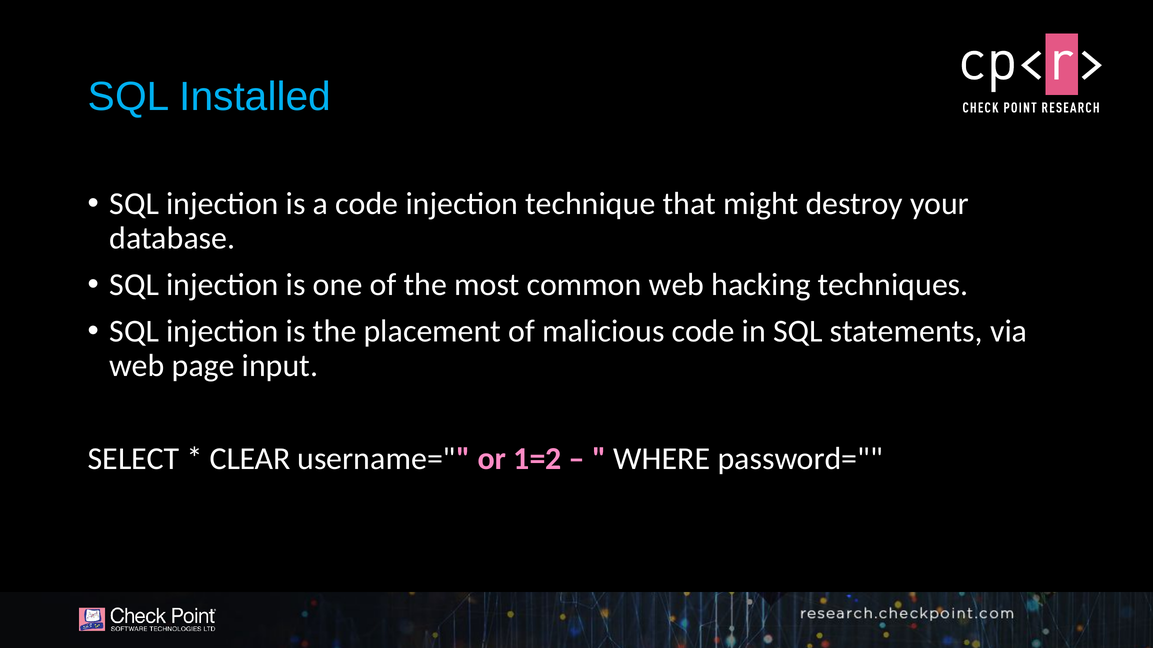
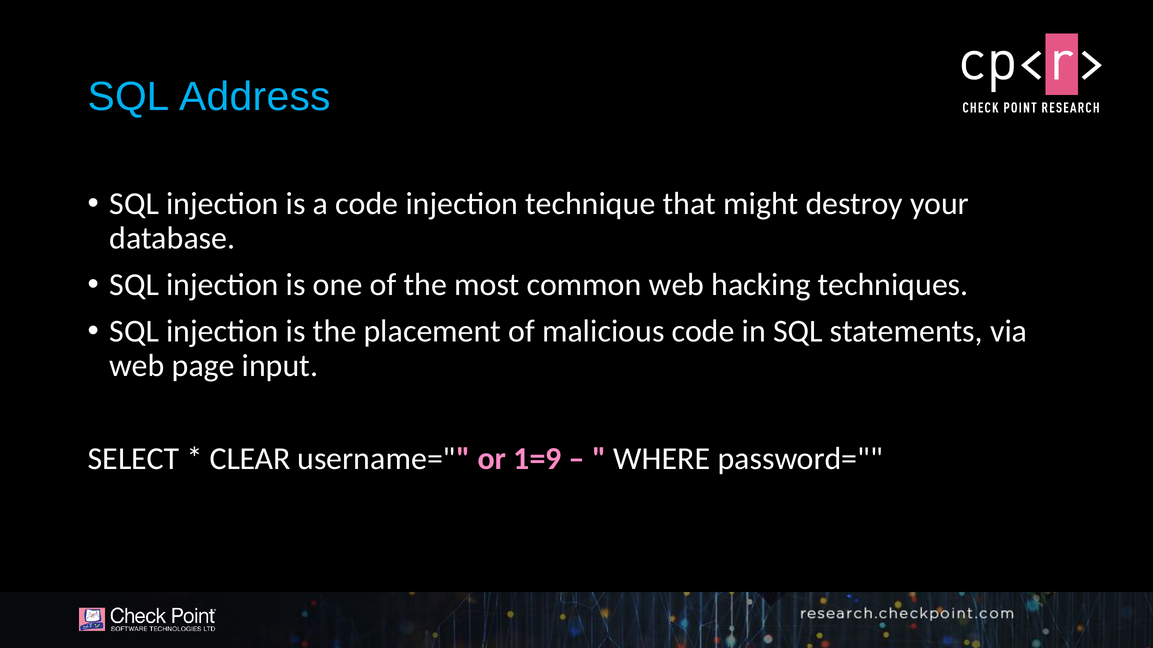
Installed: Installed -> Address (255, 97)
1=2: 1=2 -> 1=9 (537, 459)
